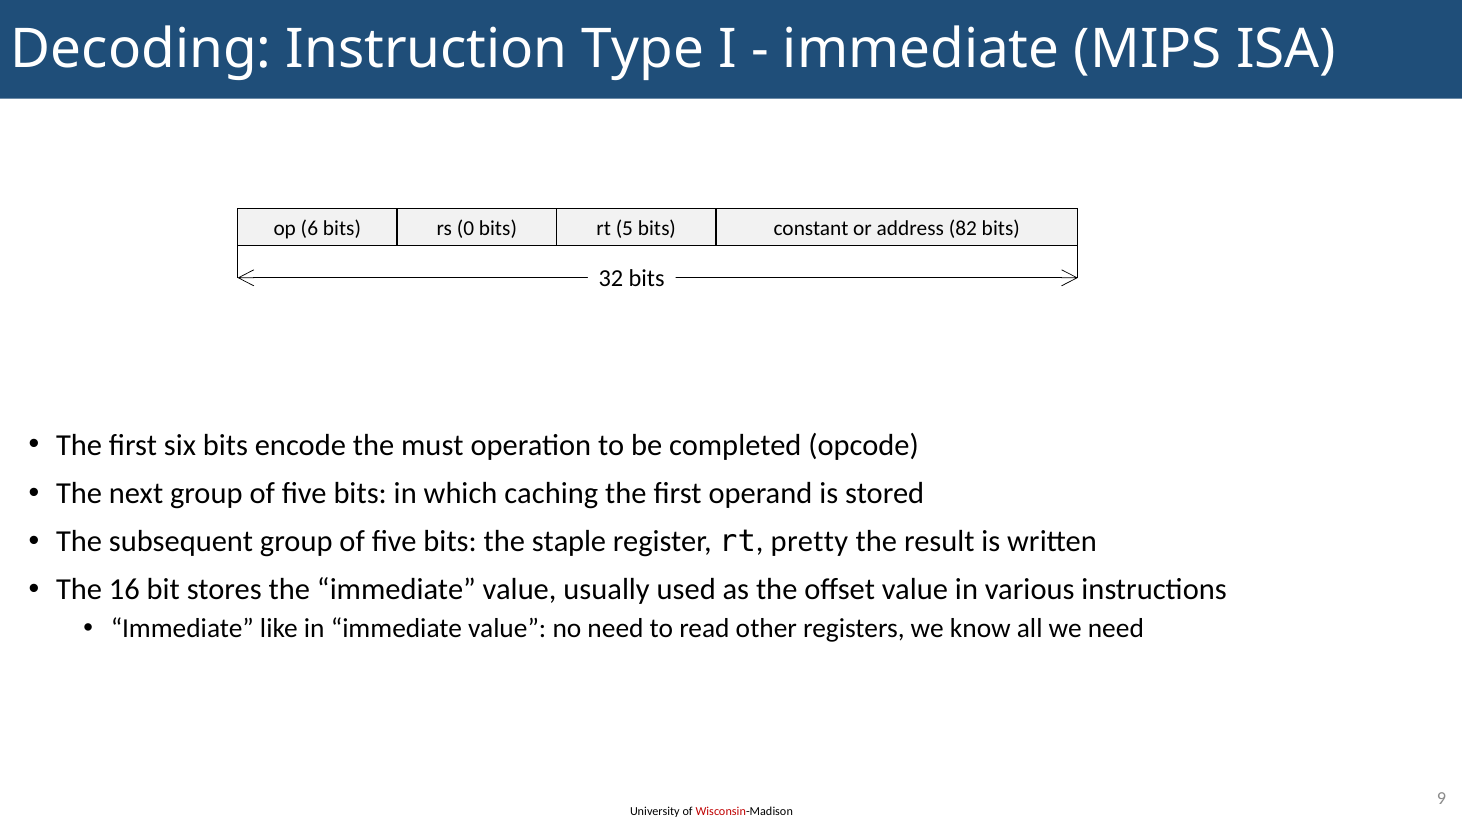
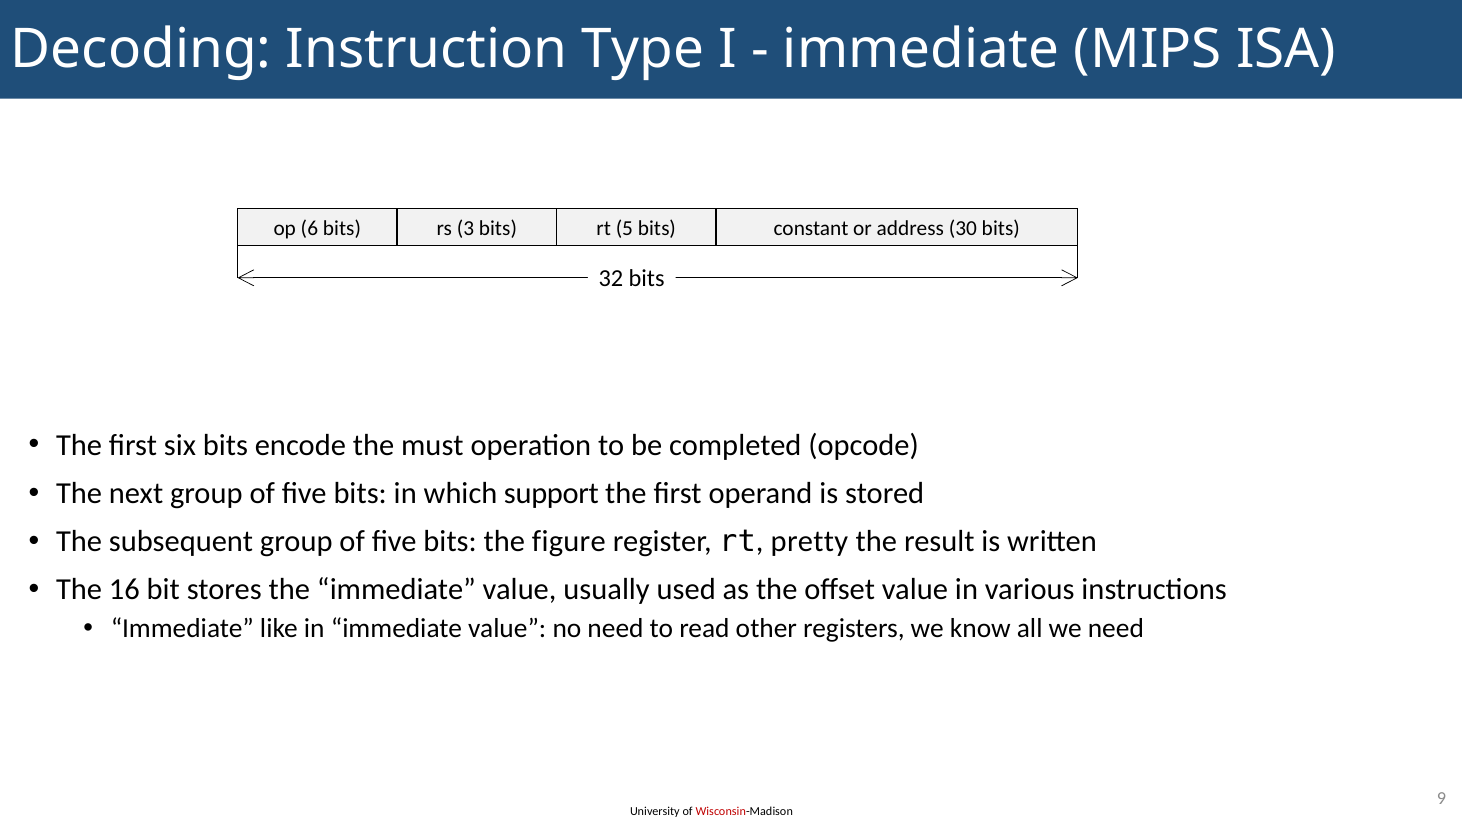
0: 0 -> 3 (465, 228)
82: 82 -> 30 (963, 228)
caching: caching -> support (551, 494)
staple: staple -> figure (569, 542)
